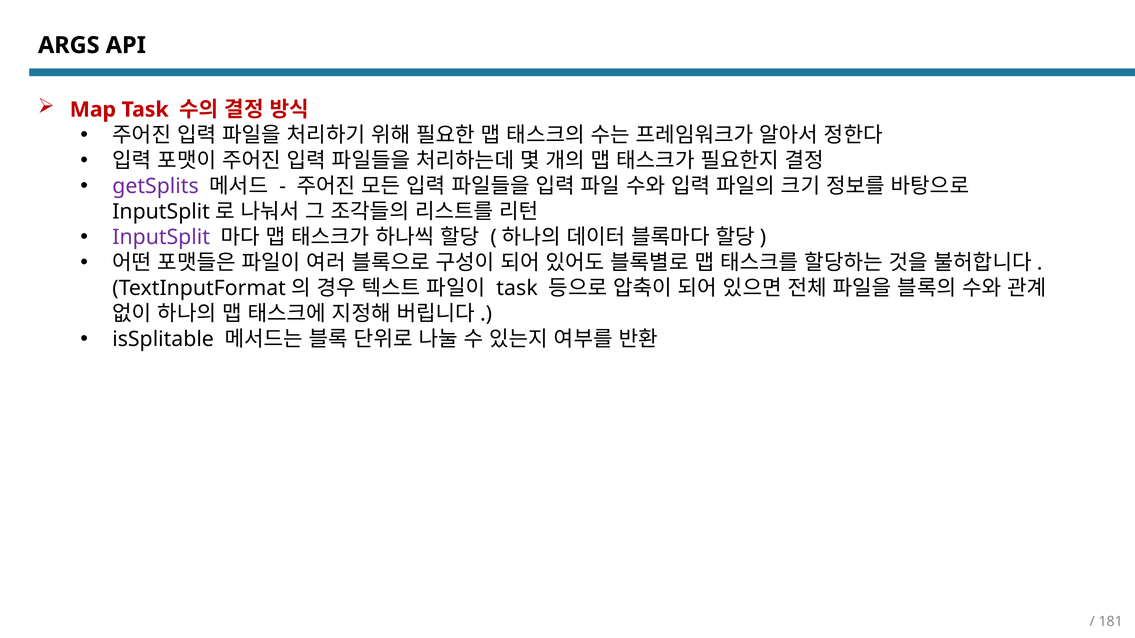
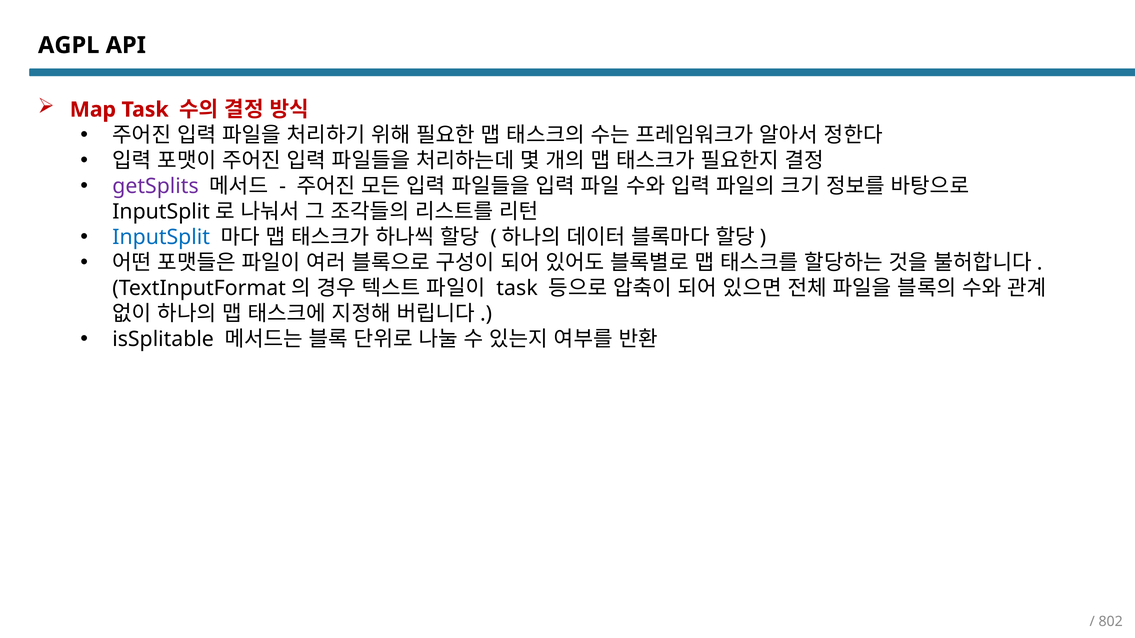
ARGS: ARGS -> AGPL (69, 45)
InputSplit colour: purple -> blue (161, 237)
181: 181 -> 802 (1111, 622)
